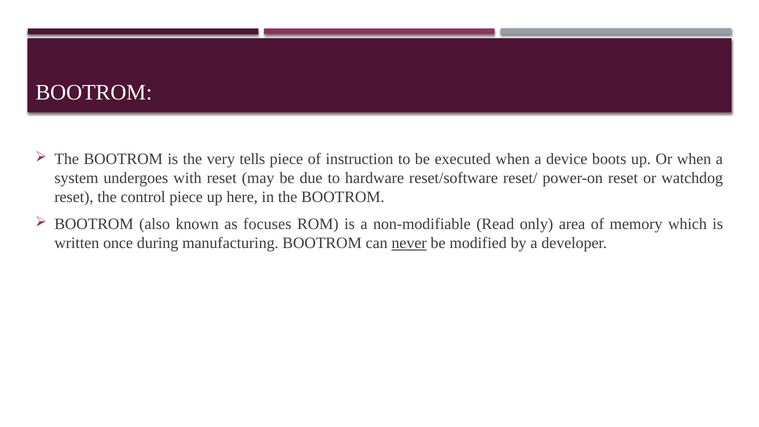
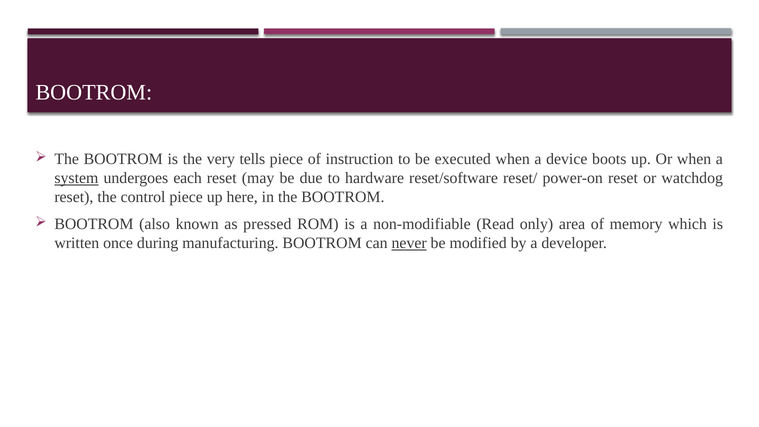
system underline: none -> present (76, 178)
with: with -> each (188, 178)
focuses: focuses -> pressed (267, 224)
